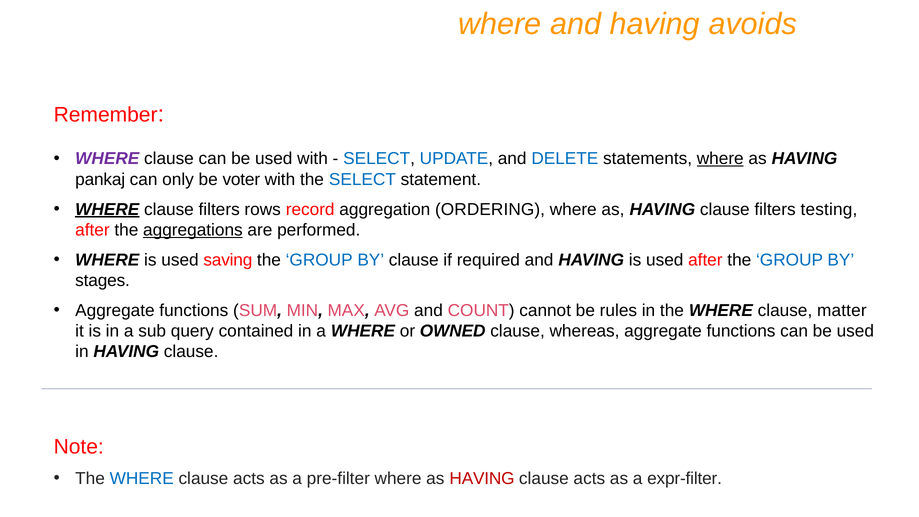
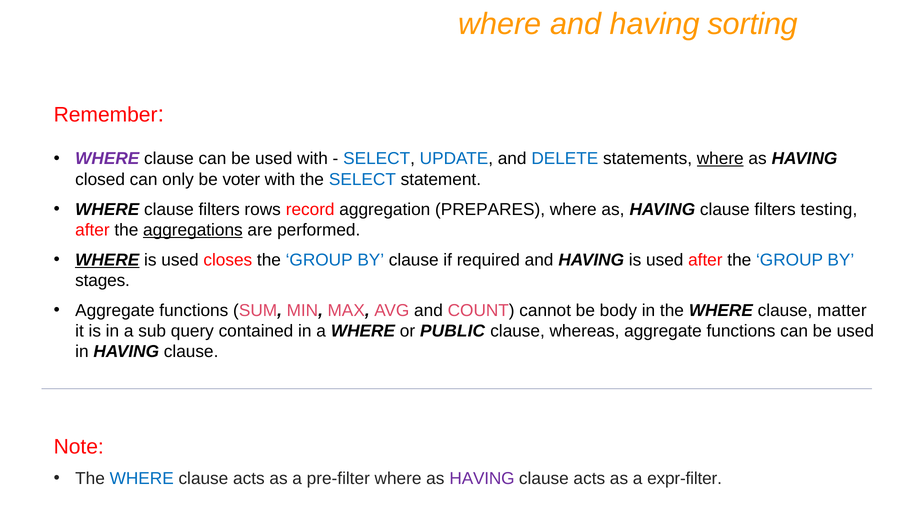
avoids: avoids -> sorting (753, 24)
pankaj: pankaj -> closed (100, 179)
WHERE underline: present -> none (107, 209)
ORDERING: ORDERING -> PREPARES (490, 209)
WHERE underline: none -> present (107, 260)
saving: saving -> closes (228, 260)
rules: rules -> body (618, 310)
OWNED: OWNED -> PUBLIC (453, 331)
HAVING colour: red -> purple (482, 479)
